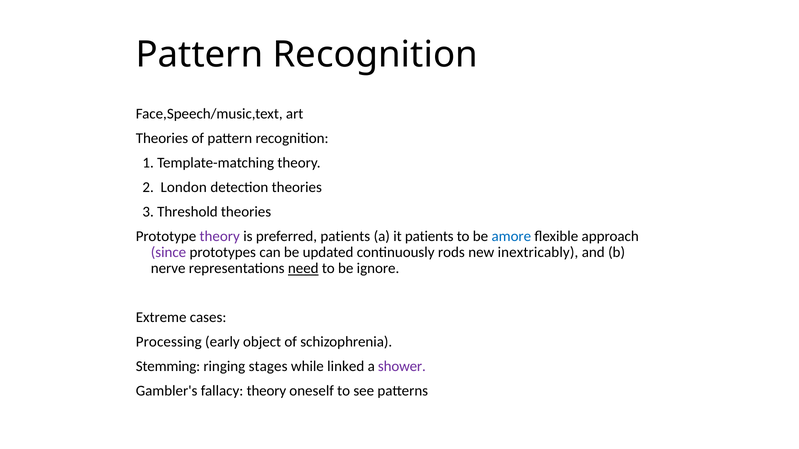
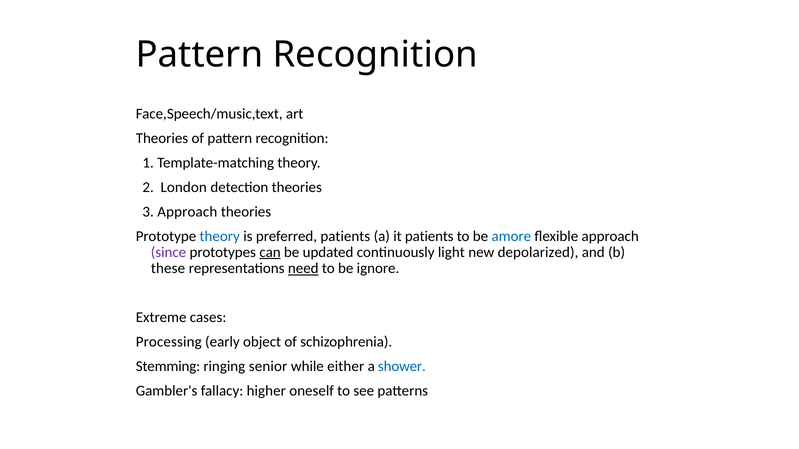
3 Threshold: Threshold -> Approach (187, 212)
theory colour: purple -> blue (220, 236)
can underline: none -> present (270, 252)
rods: rods -> light (451, 252)
inextricably: inextricably -> depolarized (538, 252)
nerve: nerve -> these (168, 269)
stages: stages -> senior (268, 367)
linked: linked -> either (346, 367)
shower colour: purple -> blue (402, 367)
fallacy theory: theory -> higher (266, 391)
